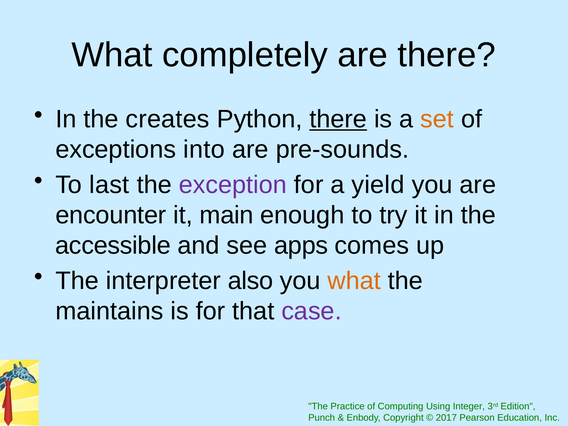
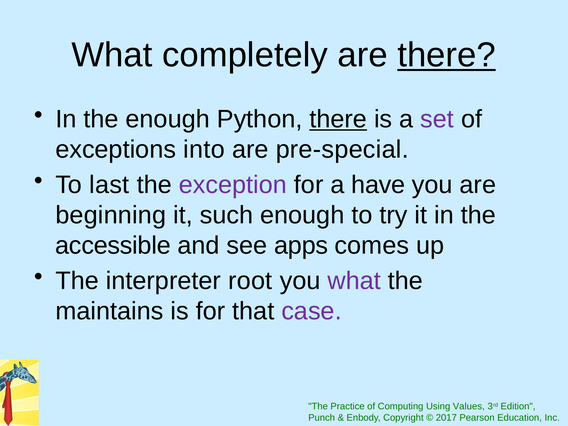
there underline: none -> present (447, 55)
the creates: creates -> enough (168, 119)
set colour: orange -> purple (437, 119)
pre-sounds: pre-sounds -> pre-special (342, 149)
yield: yield -> have (378, 185)
encounter: encounter -> beginning (111, 215)
main: main -> such (226, 215)
also: also -> root (250, 281)
what colour: orange -> purple (354, 281)
Integer: Integer -> Values (469, 406)
